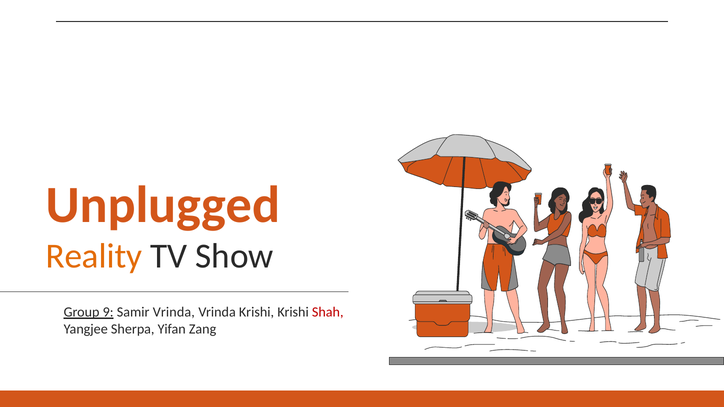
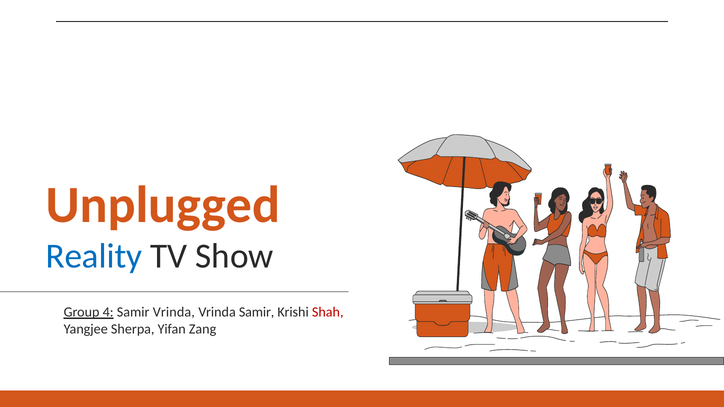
Reality colour: orange -> blue (94, 256)
9: 9 -> 4 (108, 312)
Vrinda Krishi: Krishi -> Samir (257, 312)
